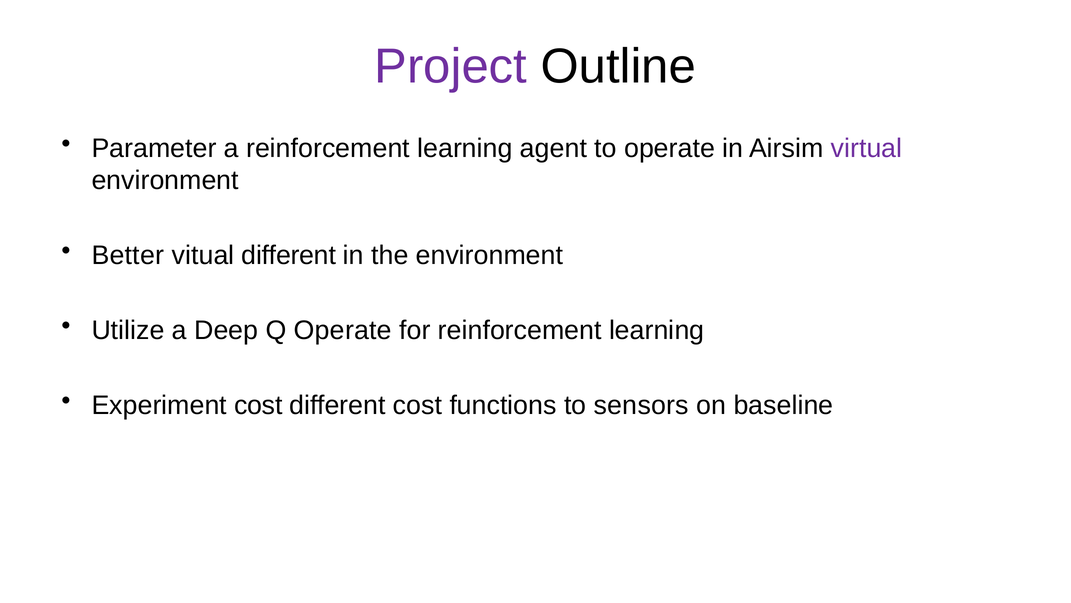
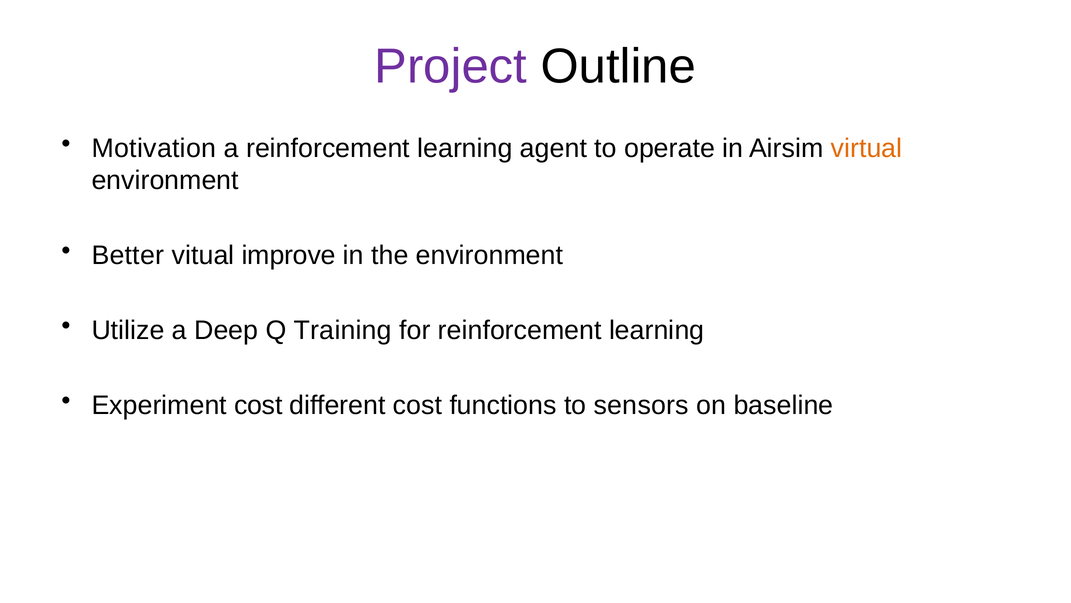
Parameter: Parameter -> Motivation (154, 148)
virtual colour: purple -> orange (867, 148)
vitual different: different -> improve (289, 255)
Q Operate: Operate -> Training (343, 330)
